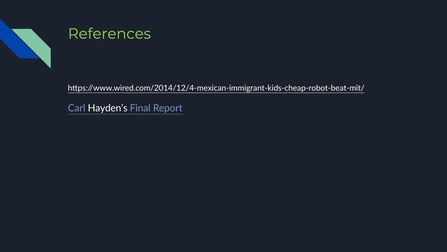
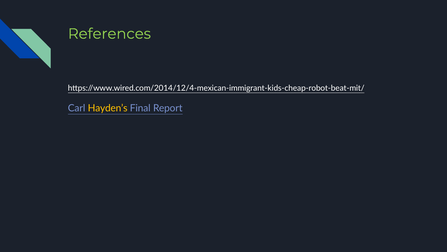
Hayden’s colour: white -> yellow (108, 108)
